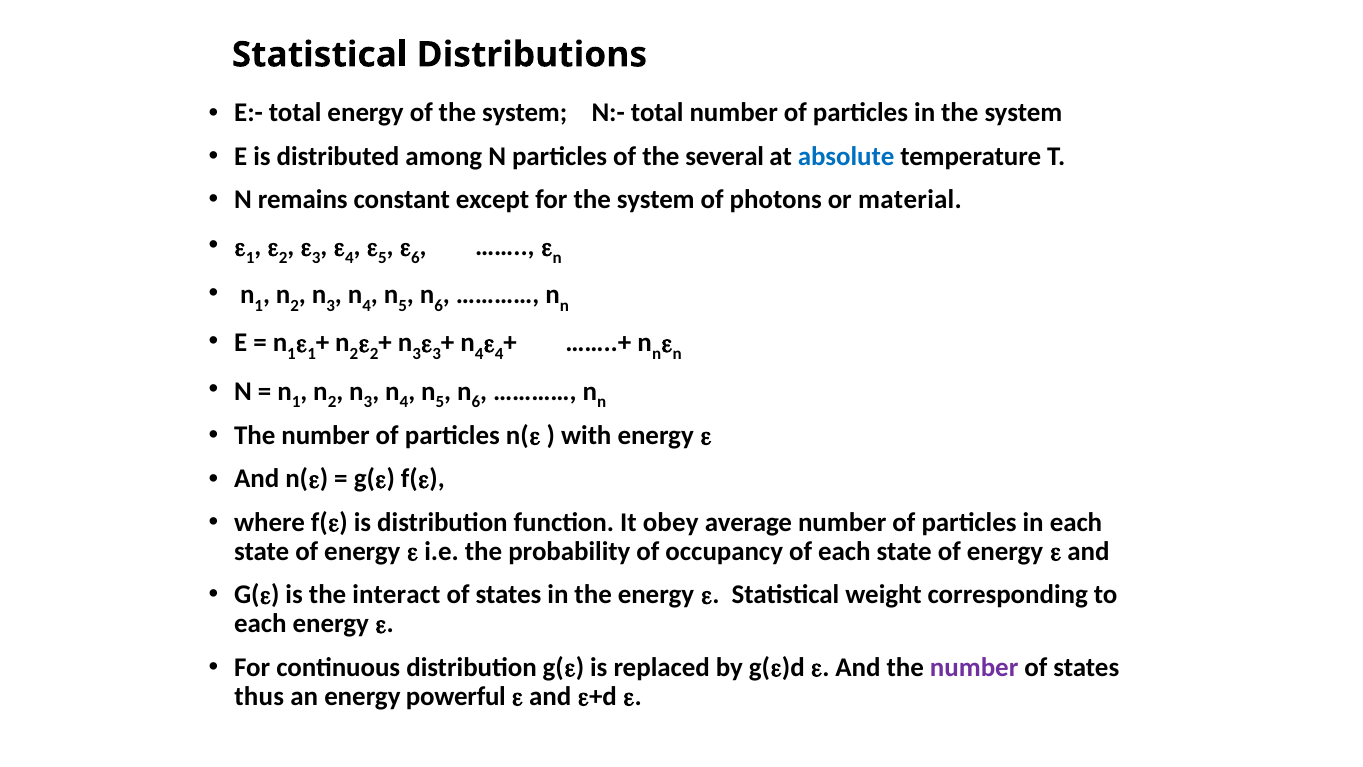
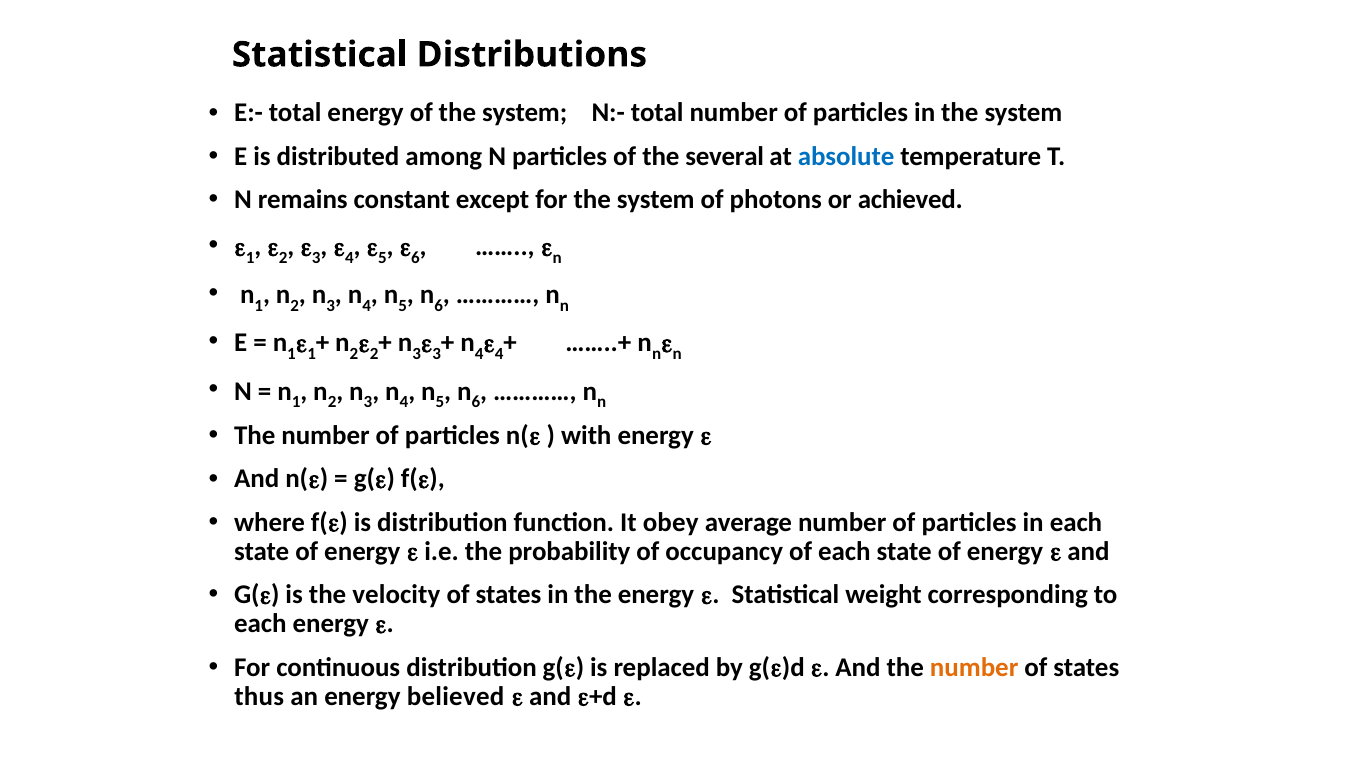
material: material -> achieved (910, 200)
interact: interact -> velocity (396, 595)
number colour: purple -> orange (974, 667)
powerful: powerful -> believed (456, 696)
